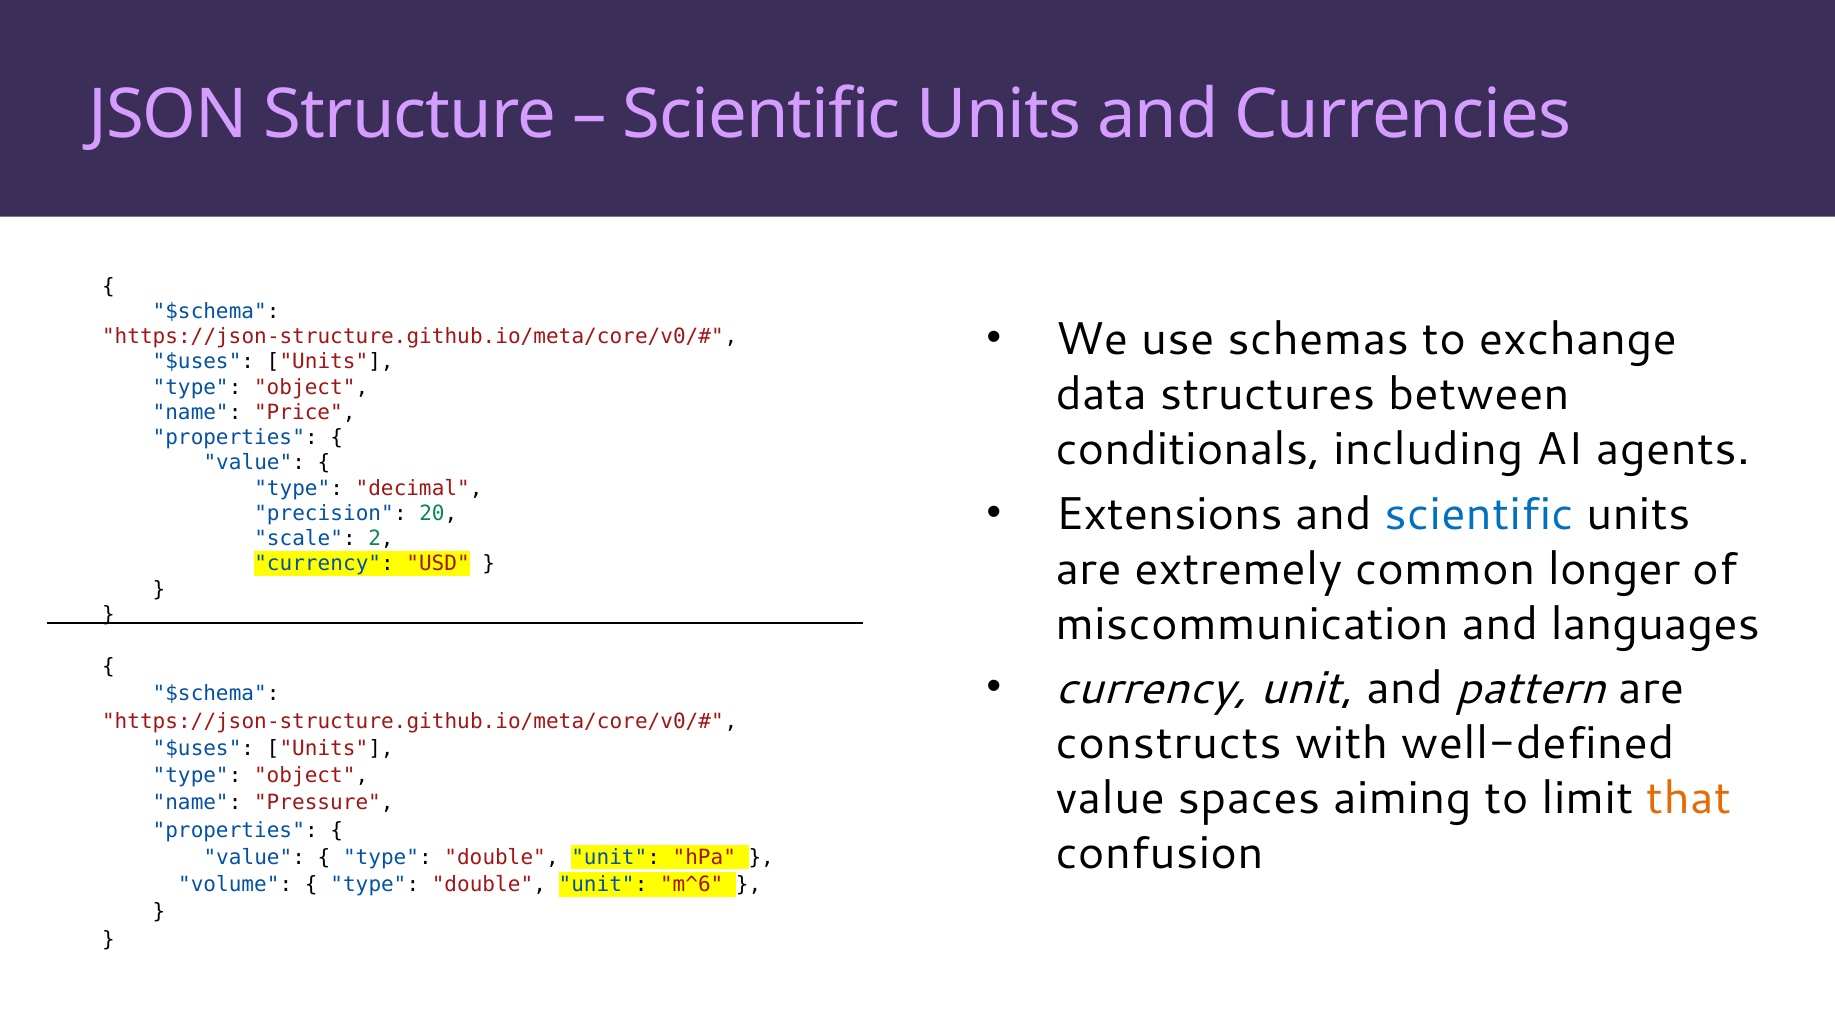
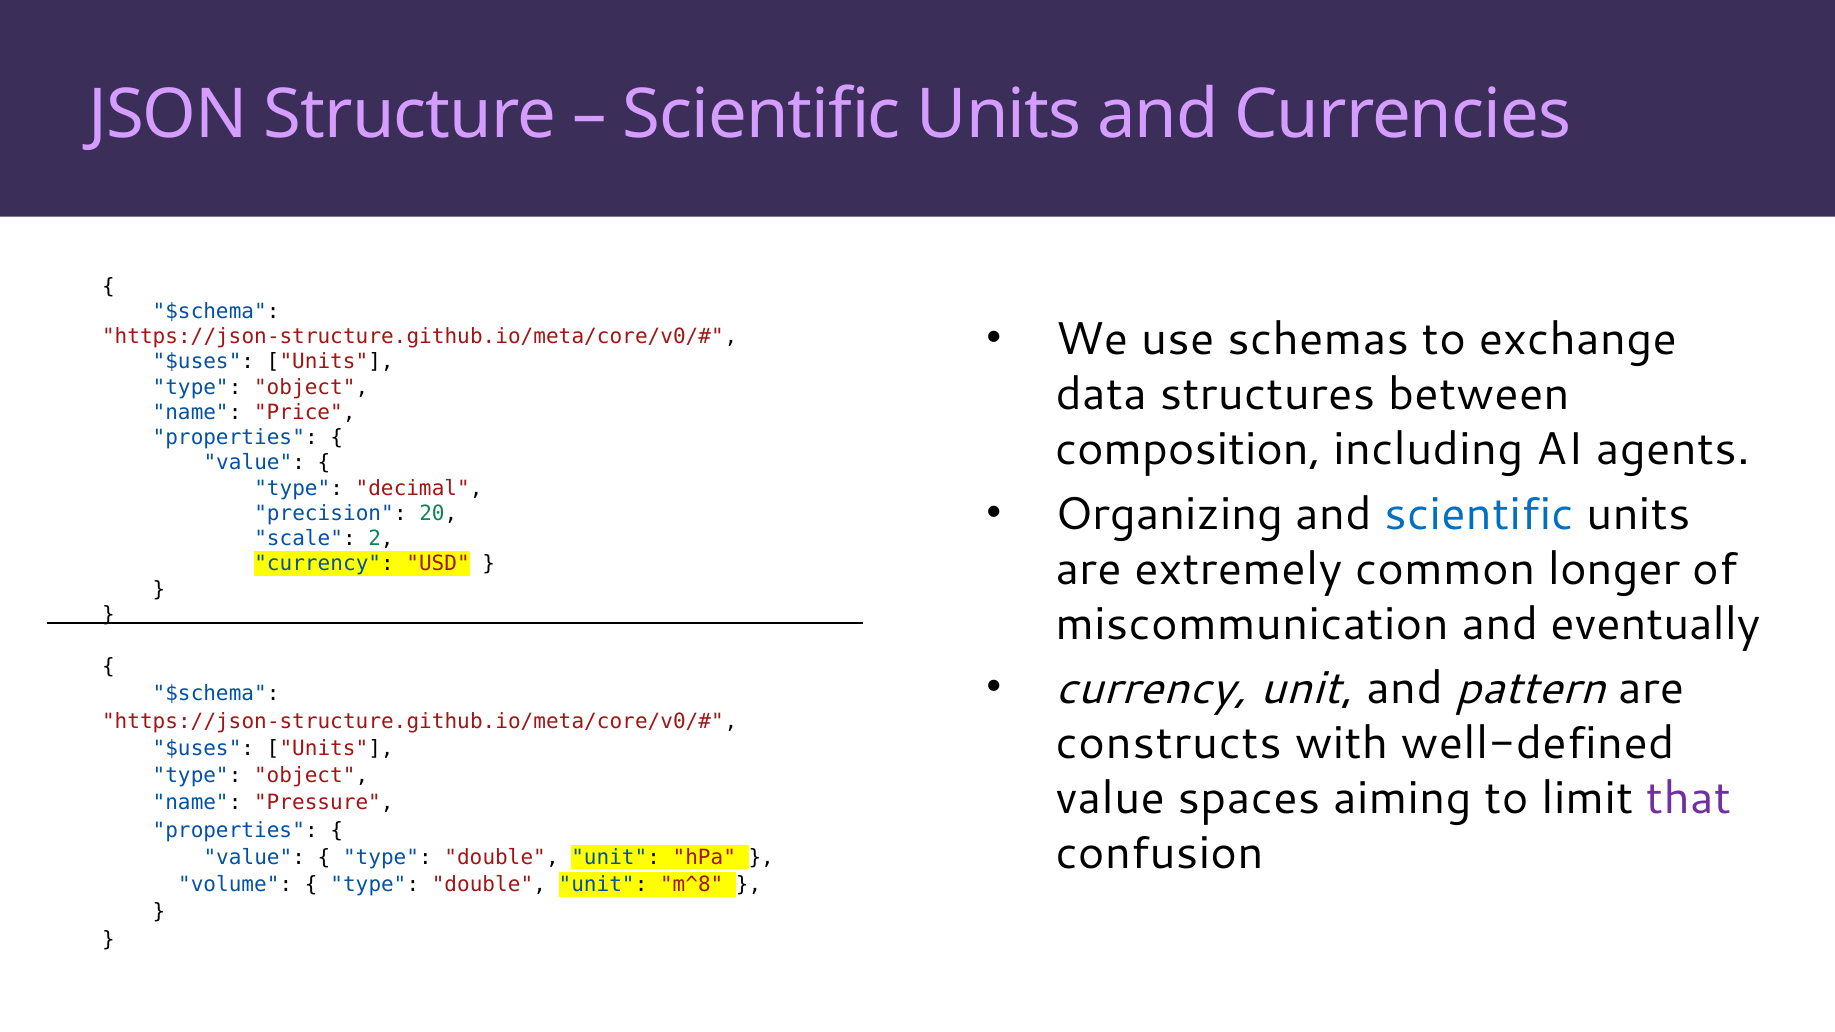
conditionals: conditionals -> composition (1188, 450)
Extensions: Extensions -> Organizing (1169, 514)
languages: languages -> eventually (1655, 624)
that colour: orange -> purple (1689, 799)
m^6: m^6 -> m^8 (692, 885)
